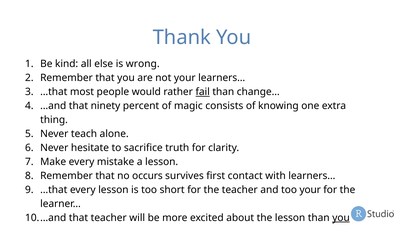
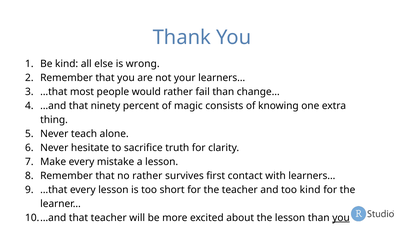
fail underline: present -> none (203, 92)
no occurs: occurs -> rather (147, 175)
too your: your -> kind (310, 189)
